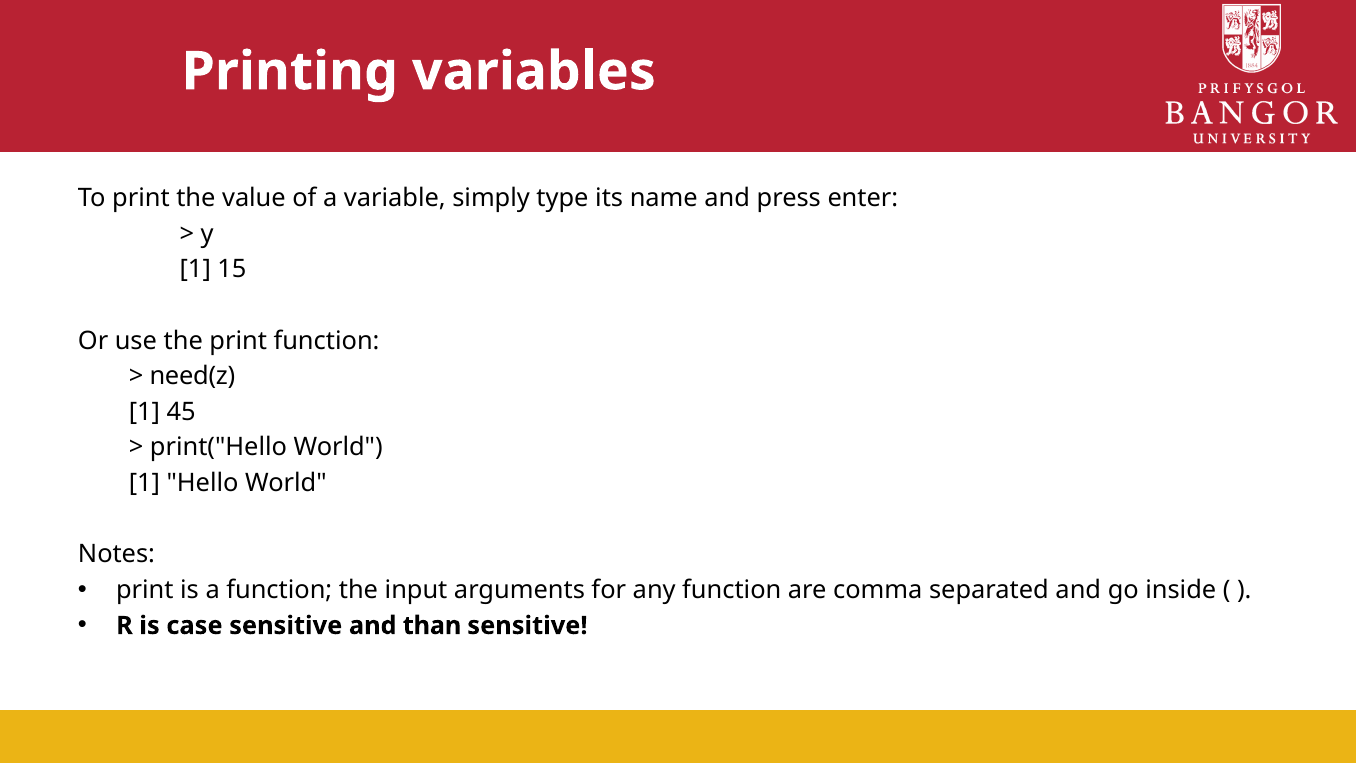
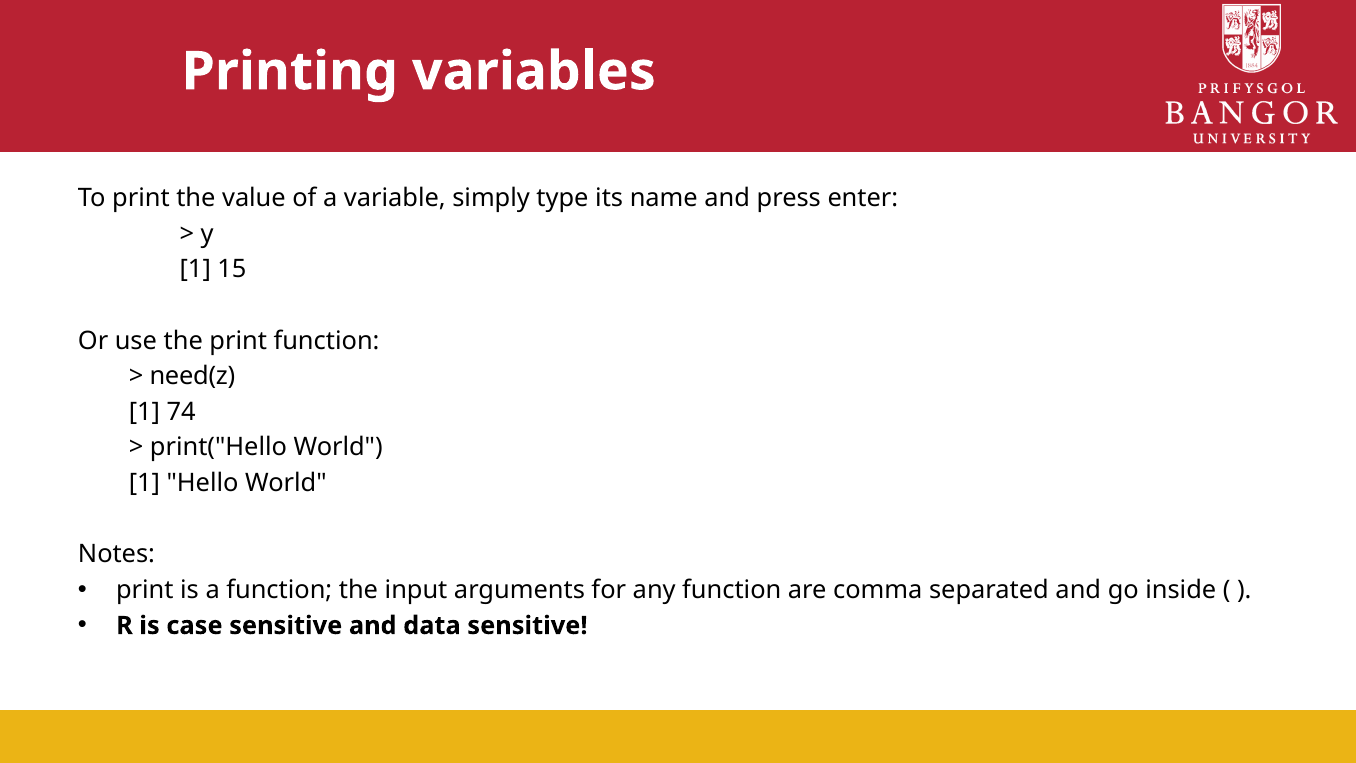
45: 45 -> 74 (181, 412)
than: than -> data (432, 625)
